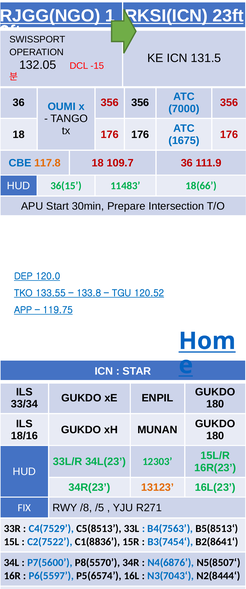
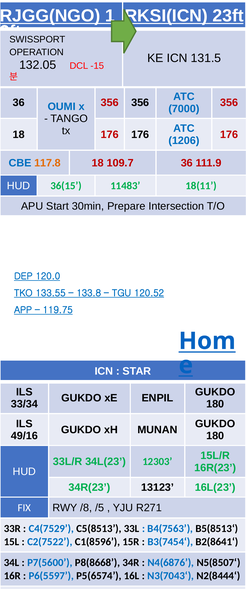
1675: 1675 -> 1206 (184, 140)
18(66: 18(66 -> 18(11 (201, 186)
18/16: 18/16 -> 49/16 (24, 436)
13123 colour: orange -> black (158, 487)
C1(8836: C1(8836 -> C1(8596 (97, 541)
P8(5570: P8(5570 -> P8(8668 (97, 562)
